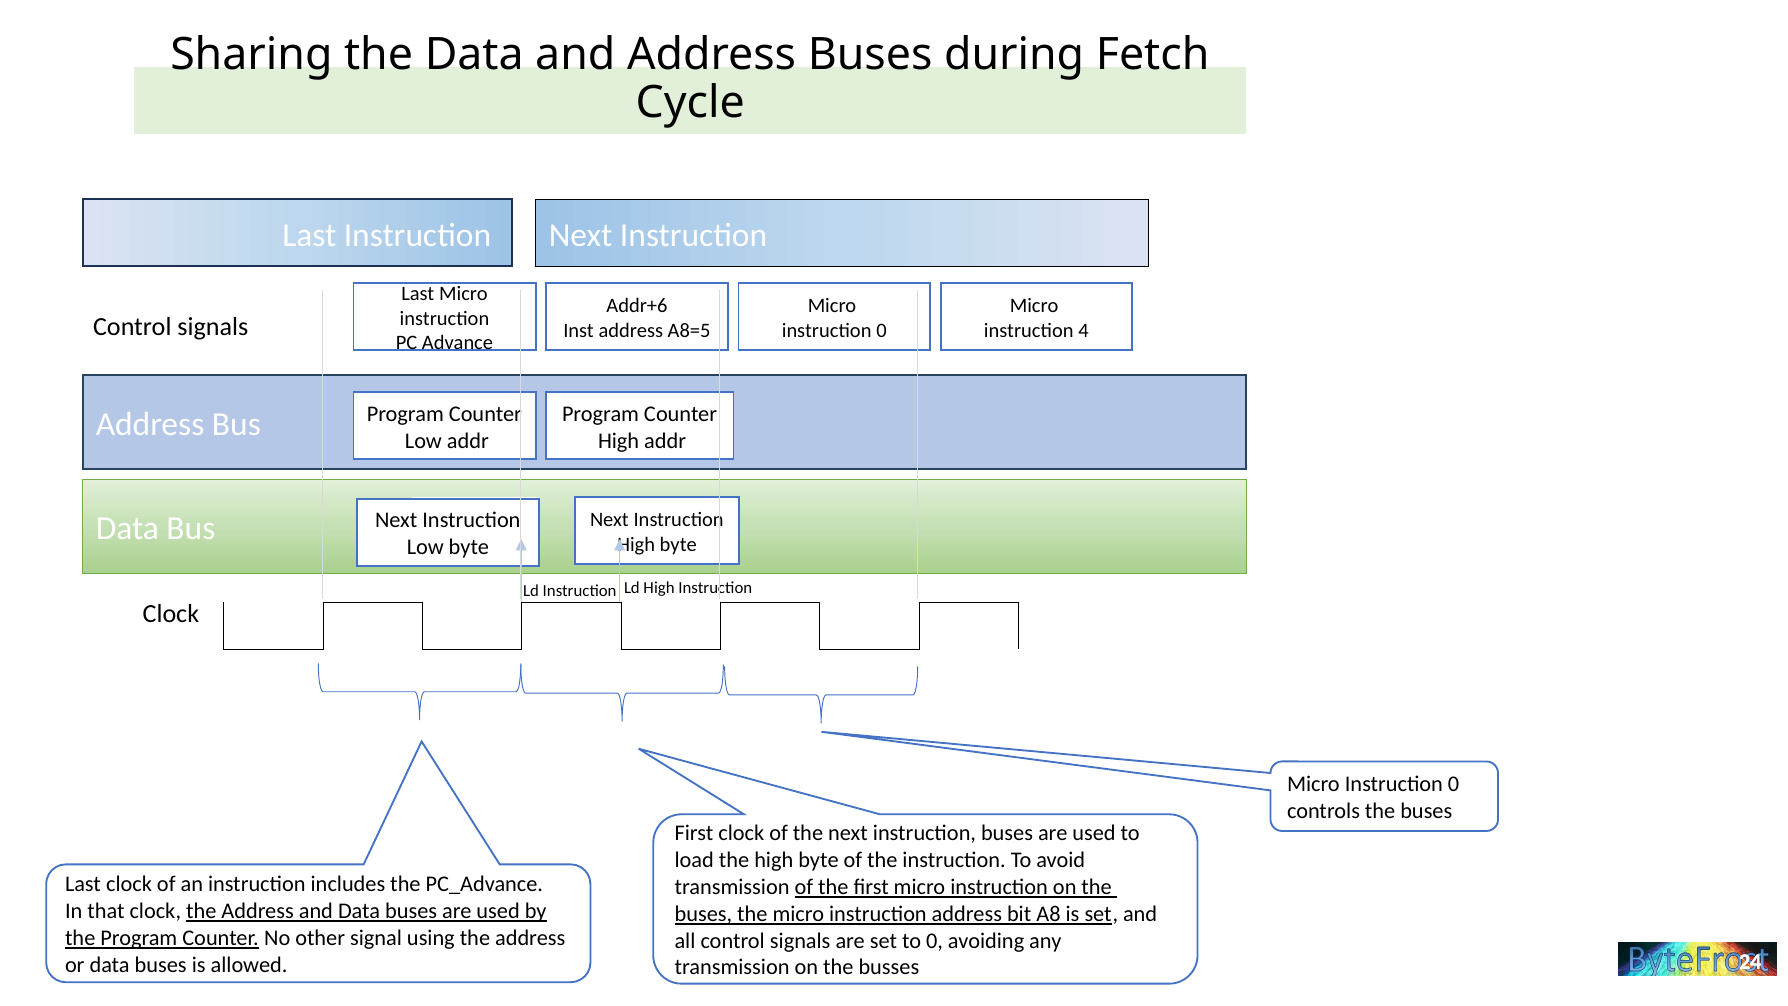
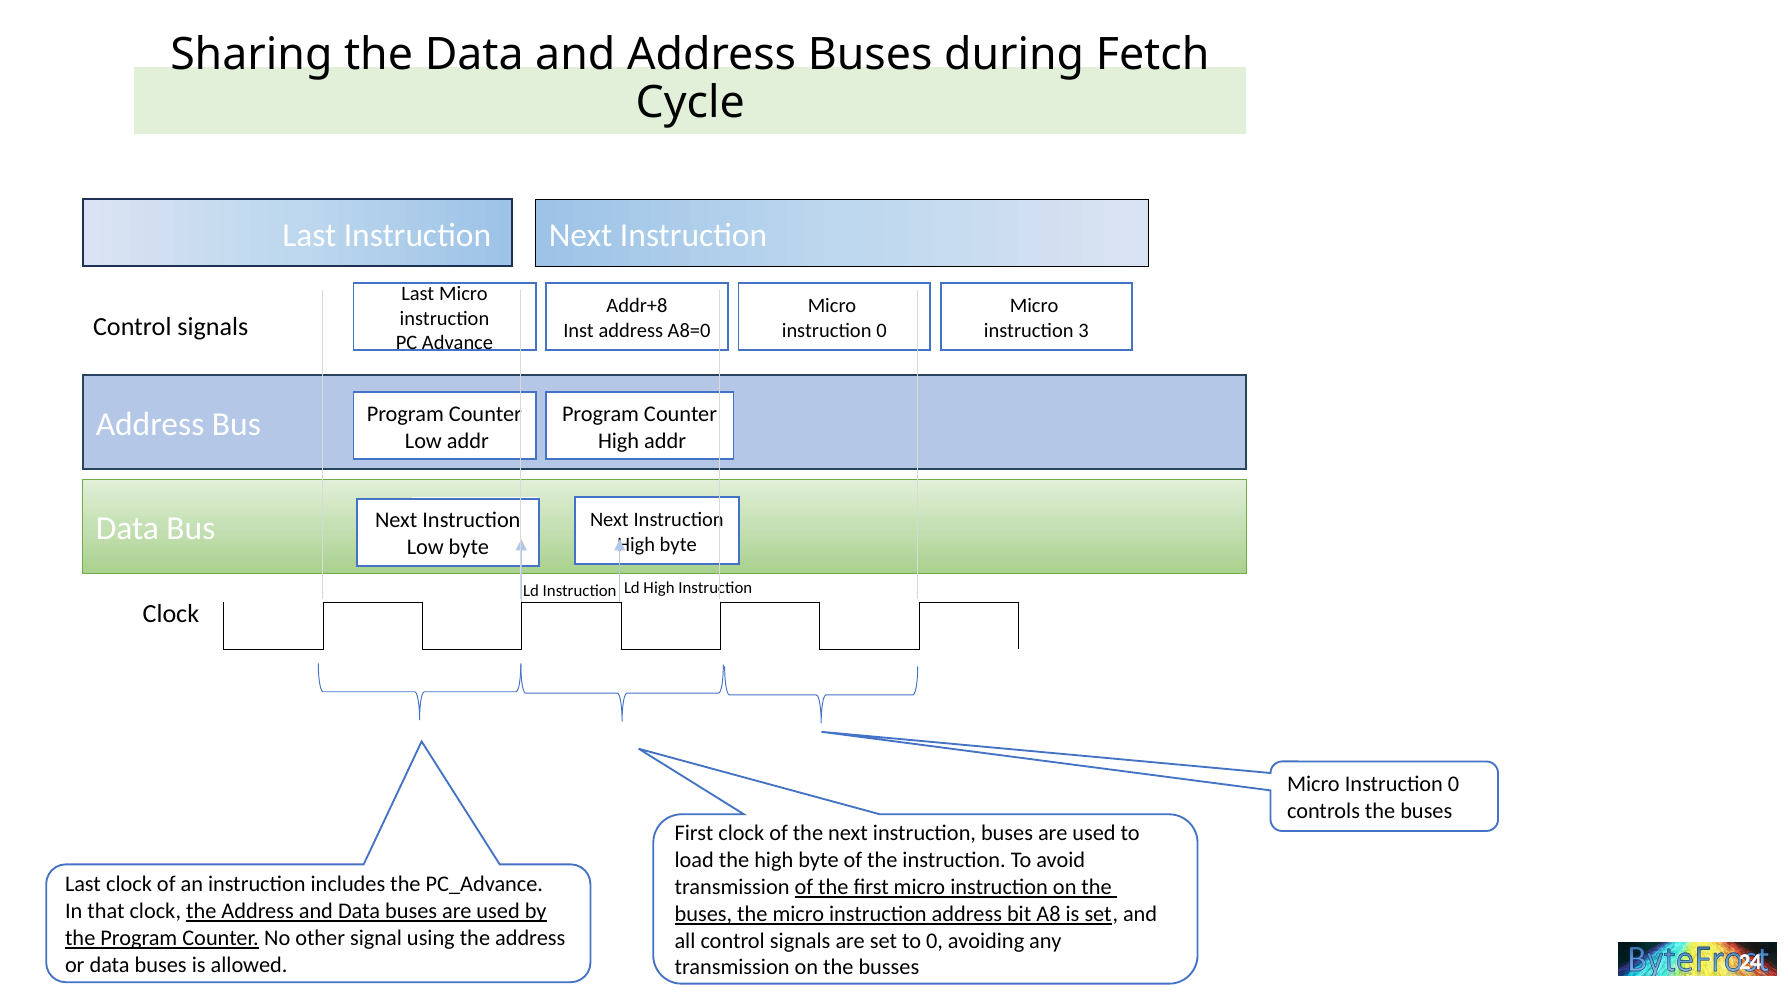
Addr+6: Addr+6 -> Addr+8 (637, 306)
A8=5: A8=5 -> A8=0 (689, 331)
4: 4 -> 3 (1084, 331)
